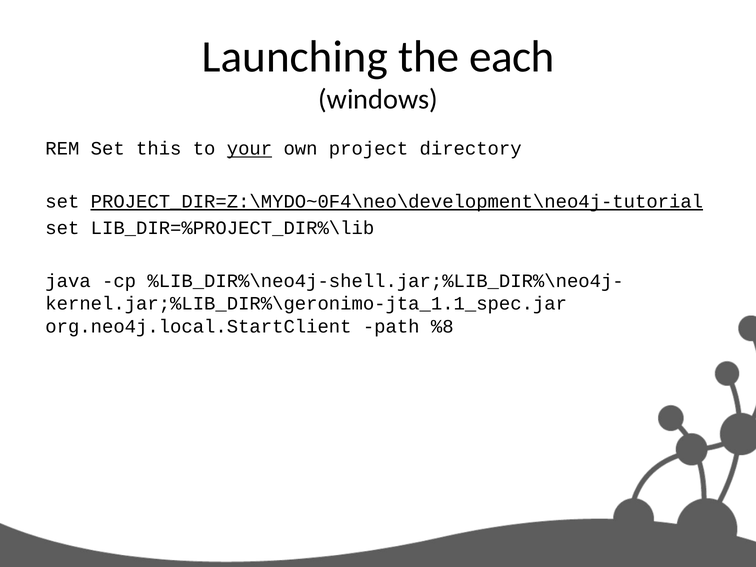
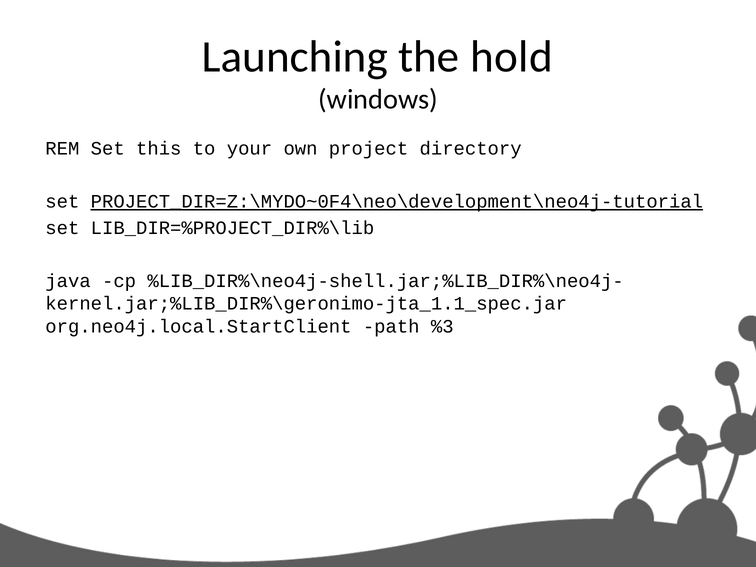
each: each -> hold (511, 57)
your underline: present -> none (249, 149)
%8: %8 -> %3 (442, 326)
